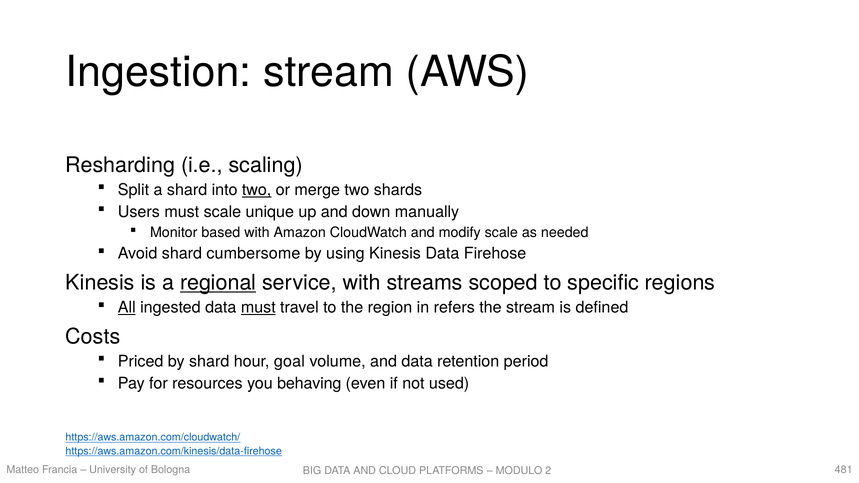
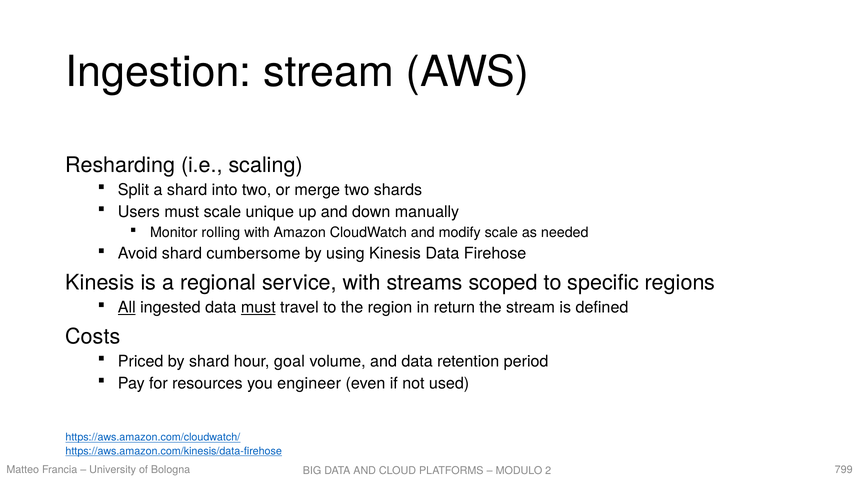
two underline: present -> none (257, 190)
based: based -> rolling (221, 233)
regional underline: present -> none (218, 283)
refers: refers -> return (454, 308)
behaving: behaving -> engineer (309, 384)
481: 481 -> 799 (844, 470)
